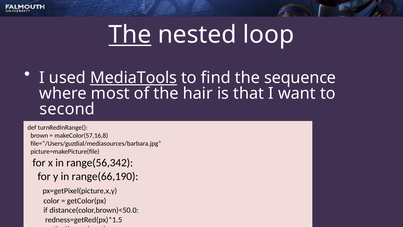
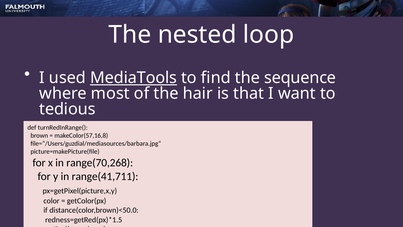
The underline: present -> none (130, 35)
second: second -> tedious (67, 109)
range(56,342: range(56,342 -> range(70,268 (100, 163)
range(66,190: range(66,190 -> range(41,711 (105, 176)
